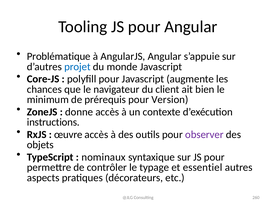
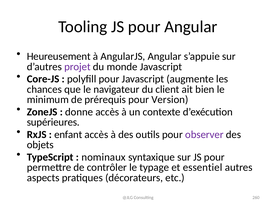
Problématique: Problématique -> Heureusement (59, 56)
projet colour: blue -> purple (77, 67)
instructions: instructions -> supérieures (53, 122)
œuvre: œuvre -> enfant (68, 135)
